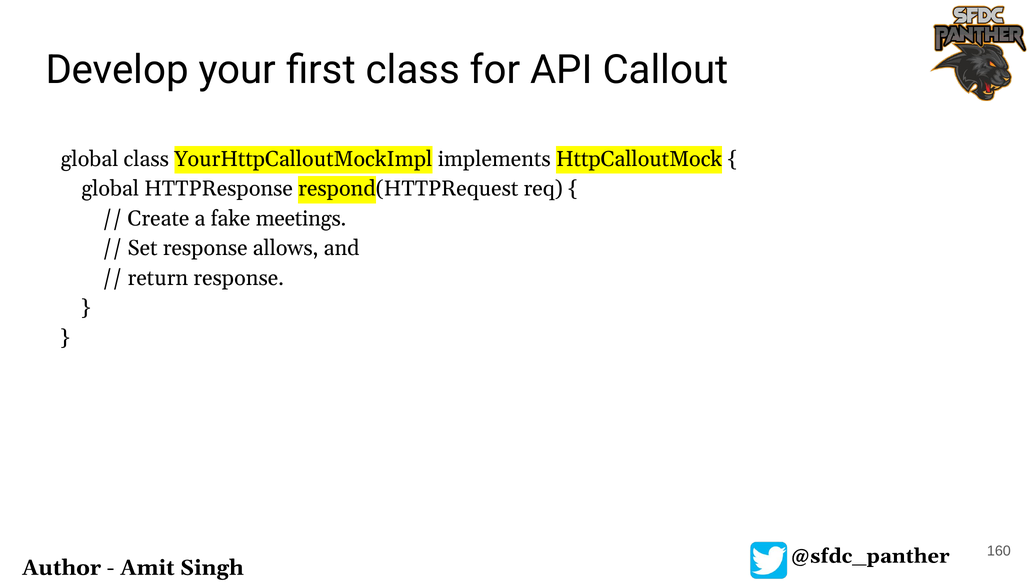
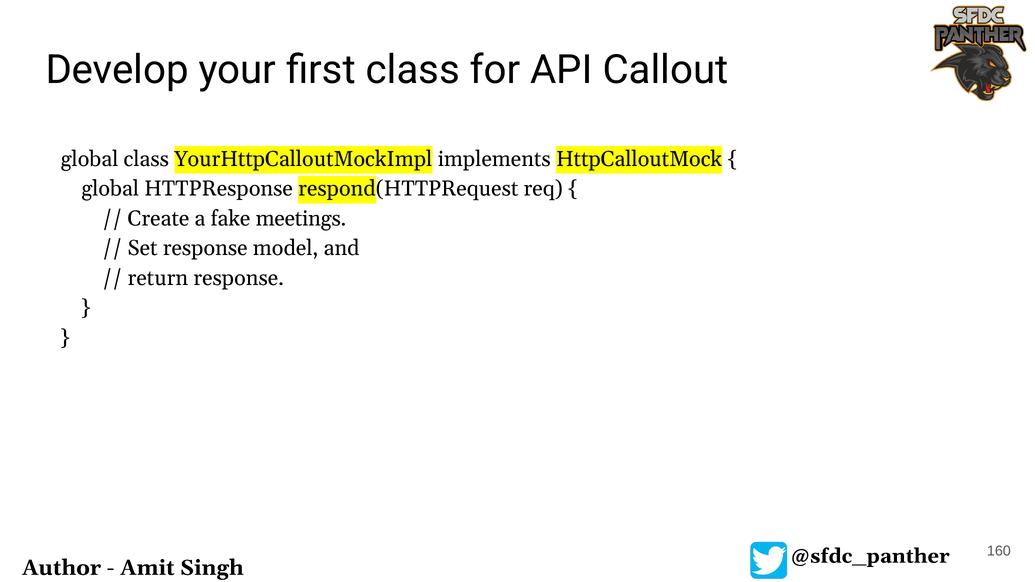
allows: allows -> model (286, 248)
